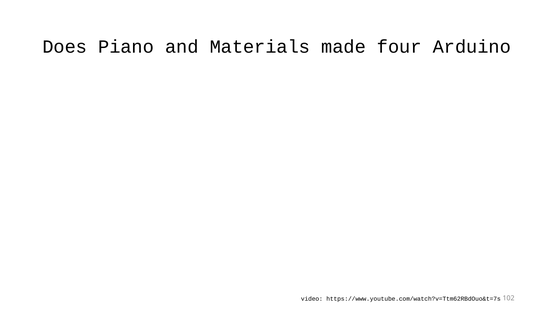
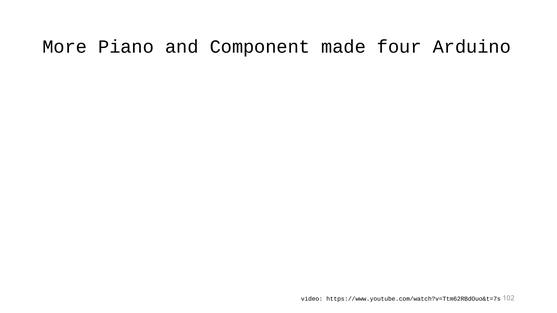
Does: Does -> More (65, 47)
Materials: Materials -> Component (260, 47)
